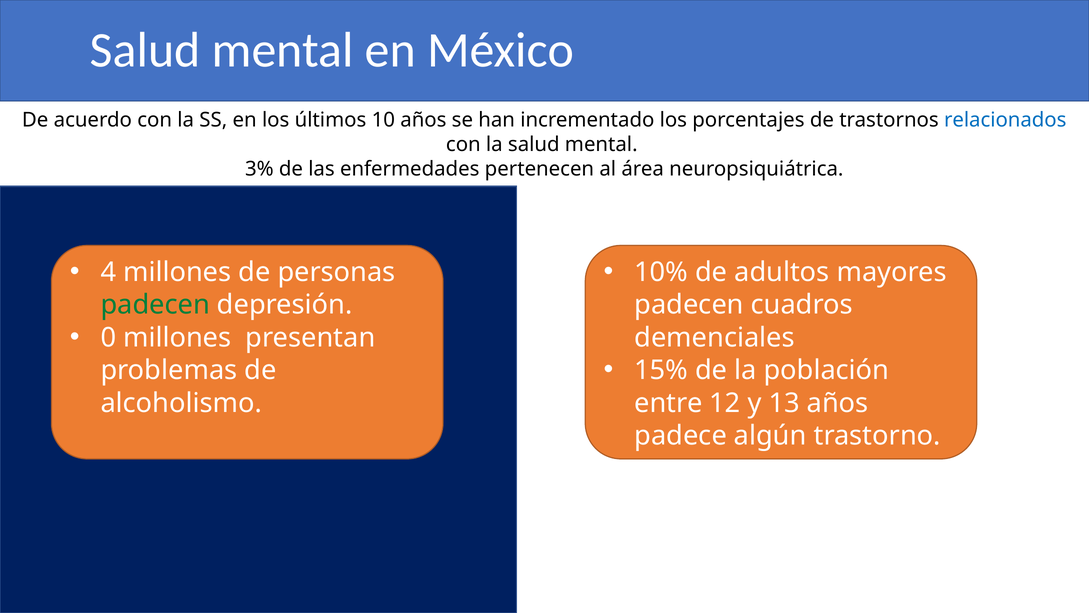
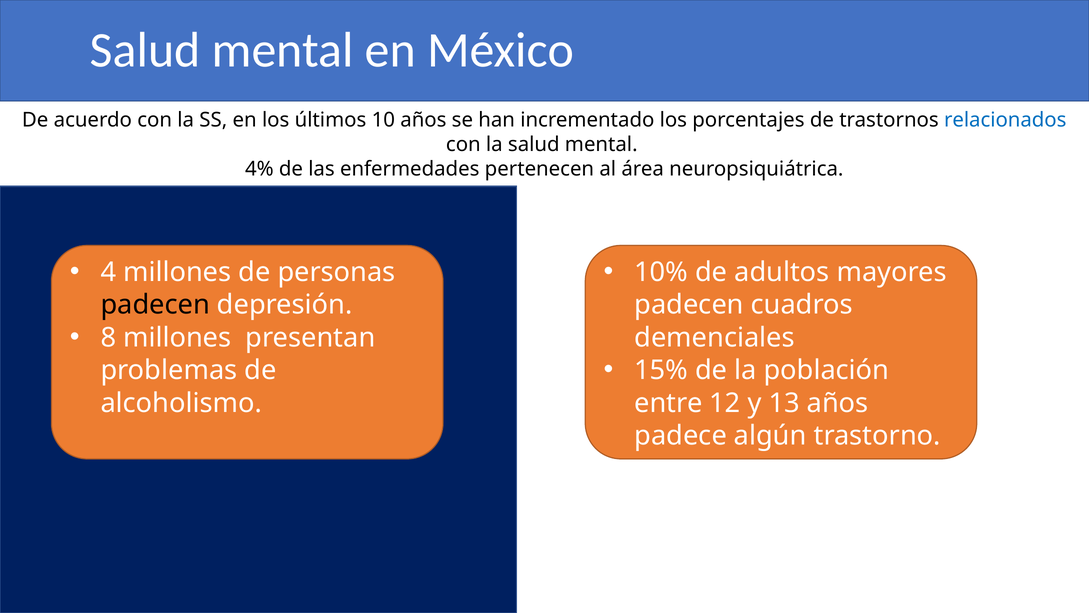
3%: 3% -> 4% (259, 169)
padecen colour: green -> black (155, 305)
0: 0 -> 8 (108, 337)
